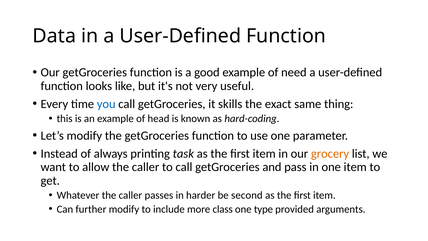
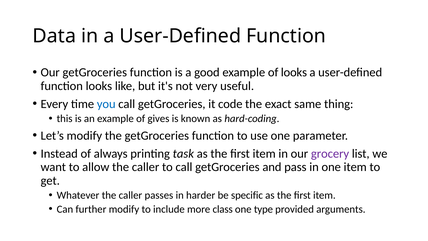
of need: need -> looks (294, 72)
skills: skills -> code (230, 104)
head: head -> gives (158, 119)
grocery colour: orange -> purple (330, 153)
second: second -> specific (247, 195)
